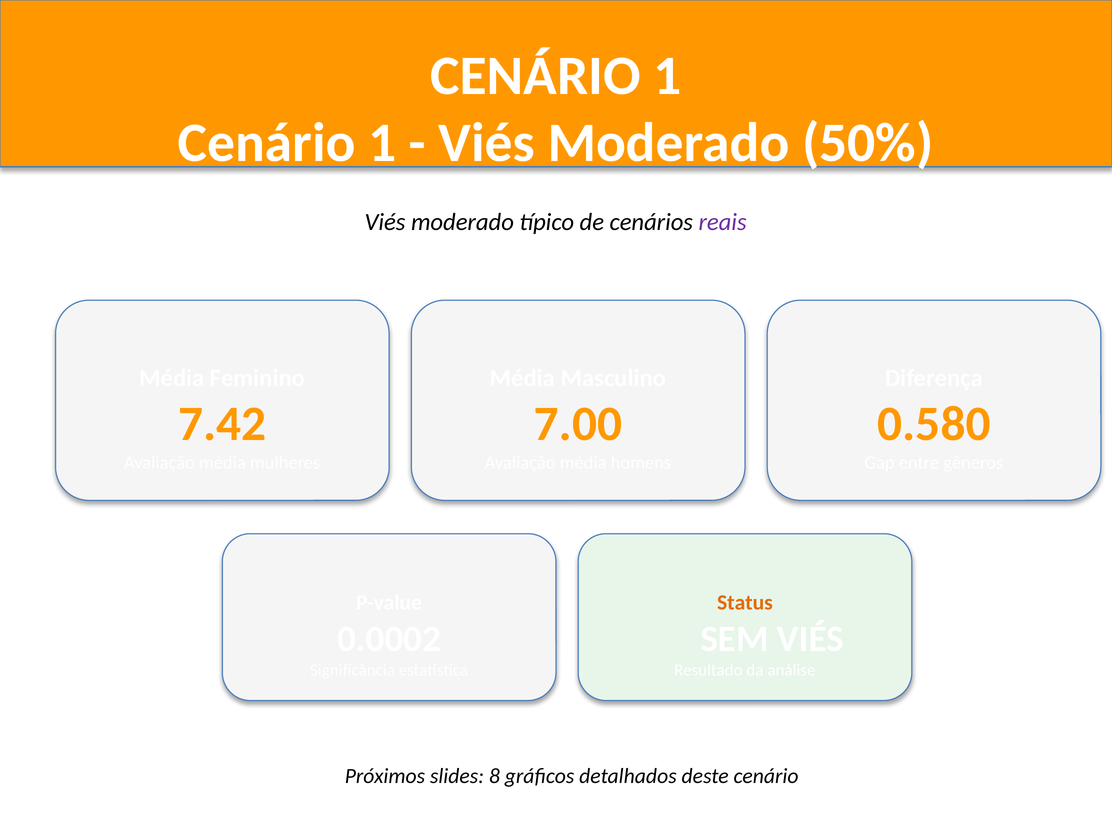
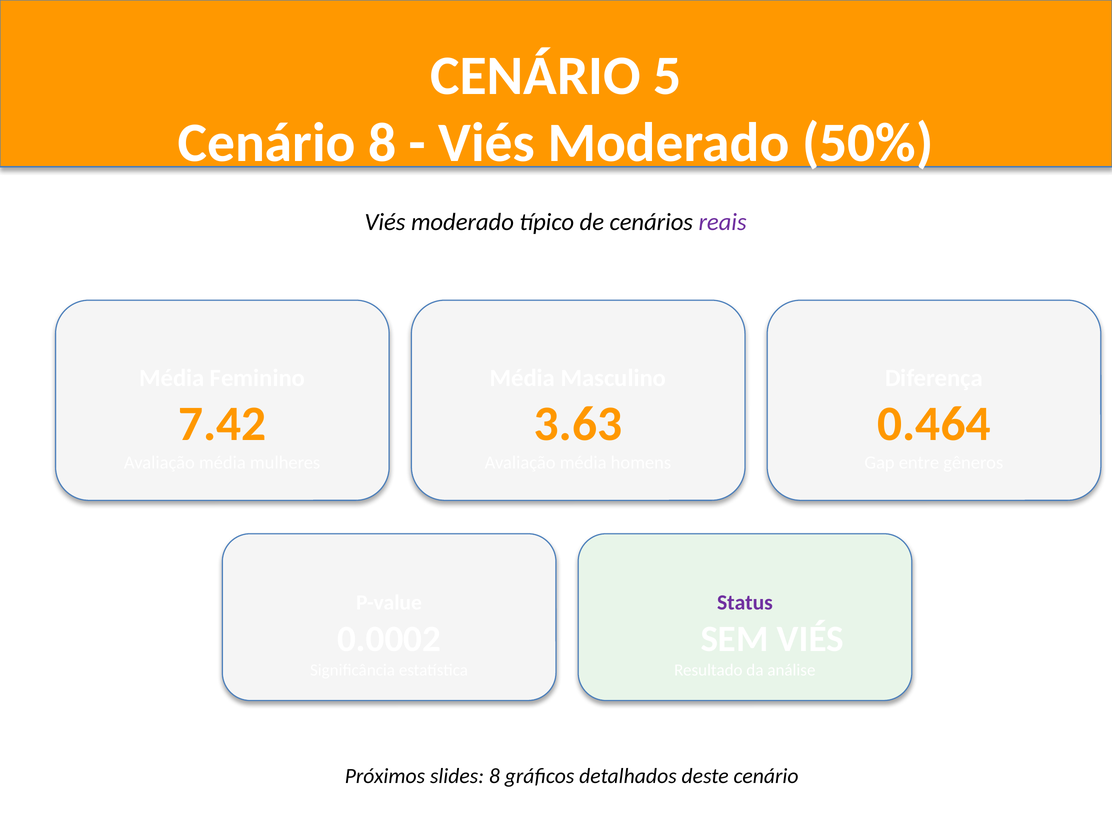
1: 1 -> 5 (667, 76)
1: 1 -> 8 (382, 143)
7.00: 7.00 -> 3.63 (578, 424)
0.580: 0.580 -> 0.464 (934, 424)
Status colour: orange -> purple (745, 603)
